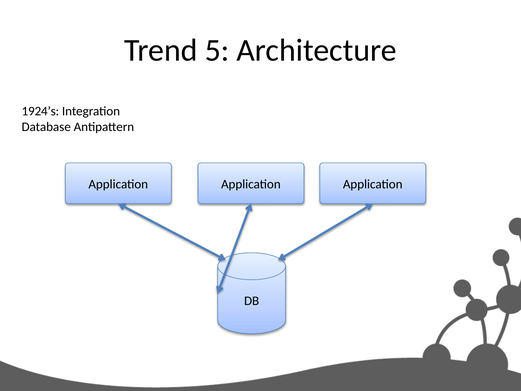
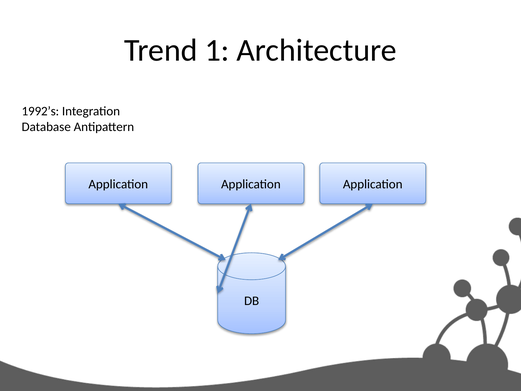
5: 5 -> 1 (217, 50)
1924’s: 1924’s -> 1992’s (40, 111)
